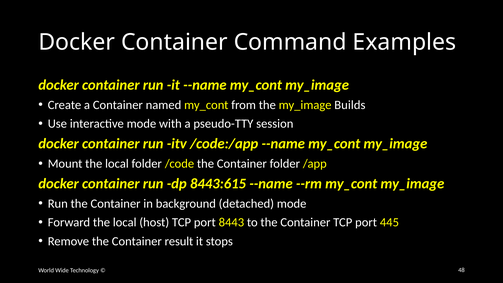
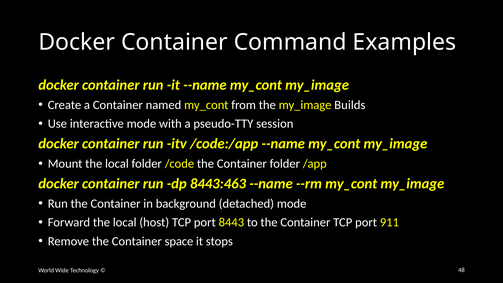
8443:615: 8443:615 -> 8443:463 (218, 184)
445: 445 -> 911 (389, 222)
result: result -> space (179, 241)
